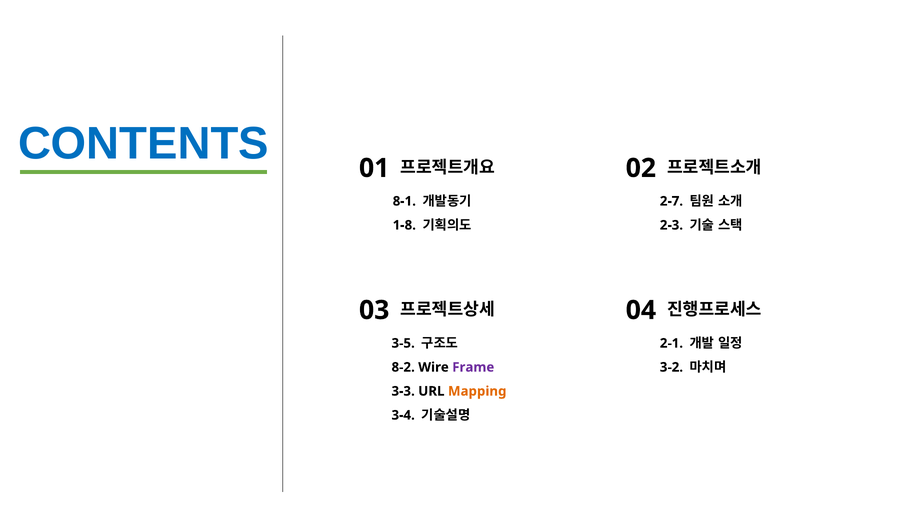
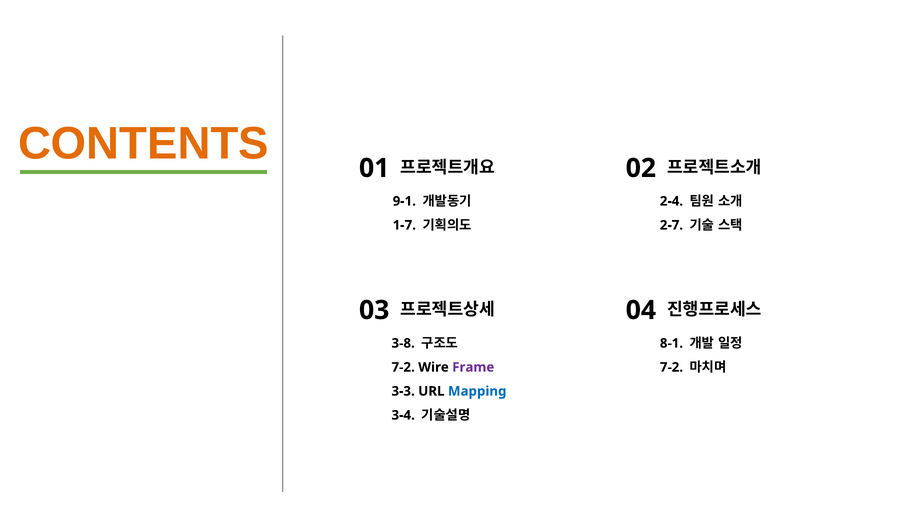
CONTENTS colour: blue -> orange (143, 144)
8-1: 8-1 -> 9-1 (404, 201)
2-7: 2-7 -> 2-4 (671, 201)
1-8: 1-8 -> 1-7 (404, 225)
2-3: 2-3 -> 2-7 (671, 225)
3-5: 3-5 -> 3-8 (403, 343)
2-1: 2-1 -> 8-1 (671, 343)
8-2: 8-2 -> 7-2 (403, 367)
3-2: 3-2 -> 7-2 (671, 367)
Mapping colour: orange -> blue (477, 391)
